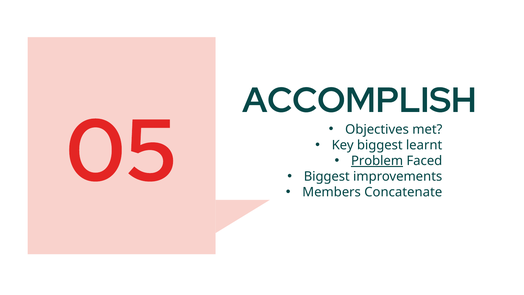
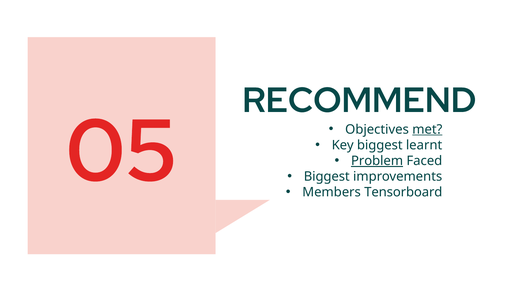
ACCOMPLISH: ACCOMPLISH -> RECOMMEND (359, 100)
met underline: none -> present (427, 129)
Concatenate: Concatenate -> Tensorboard (403, 192)
